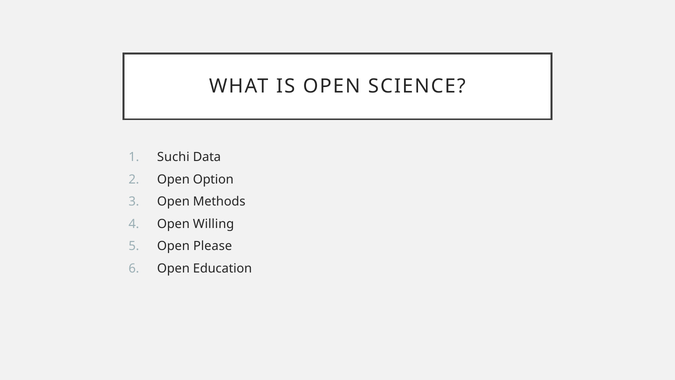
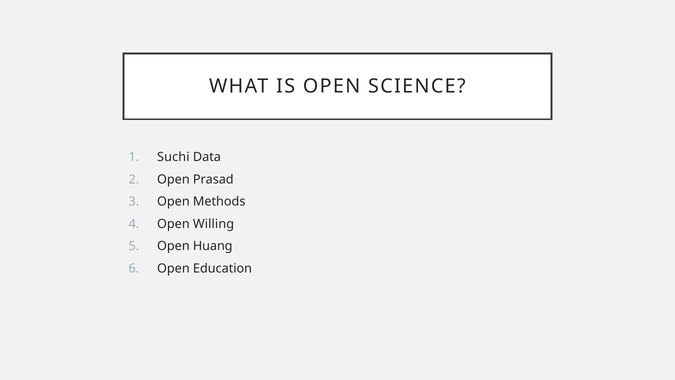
Option: Option -> Prasad (213, 179)
Please: Please -> Huang (213, 246)
